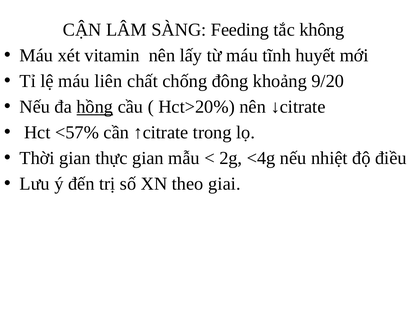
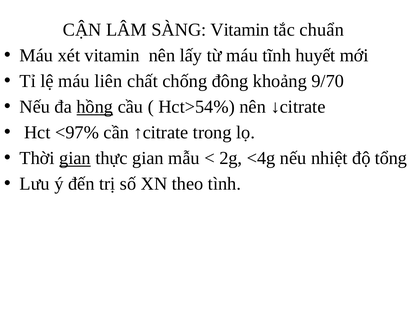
SÀNG Feeding: Feeding -> Vitamin (240, 30)
không: không -> chuẩn (322, 30)
9/20: 9/20 -> 9/70 (328, 81)
Hct>20%: Hct>20% -> Hct>54% (197, 107)
<57%: <57% -> <97% (77, 133)
gian underline: none -> present (75, 158)
điều: điều -> tổng (391, 158)
giai: giai -> tình (225, 184)
